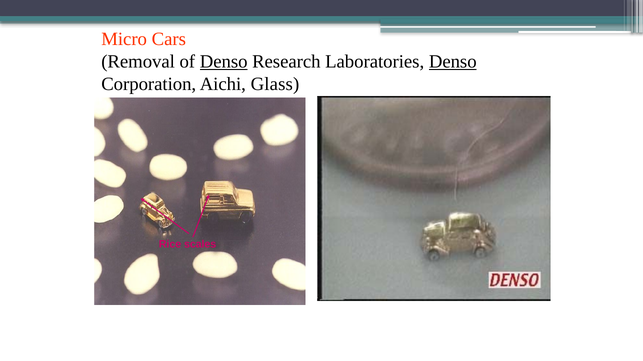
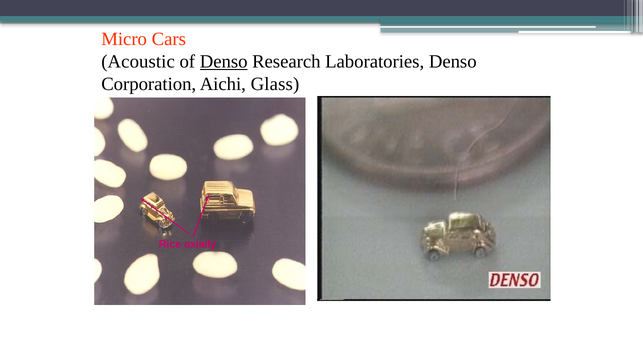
Removal: Removal -> Acoustic (138, 62)
Denso underline: present -> none (453, 62)
scales: scales -> axially (200, 245)
